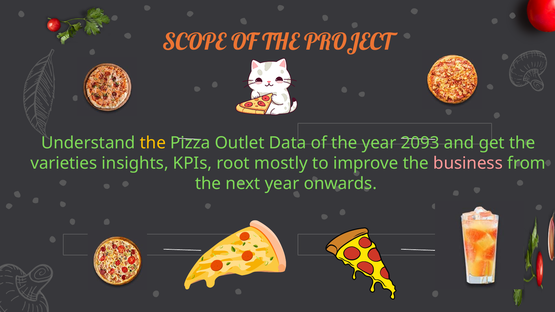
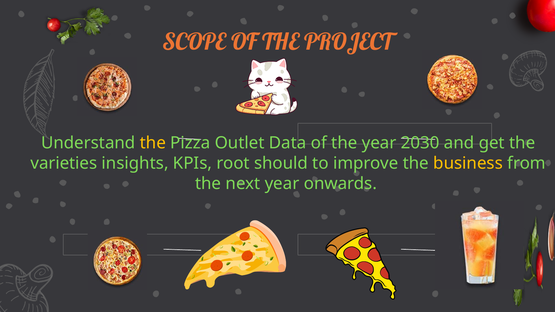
2093: 2093 -> 2030 (420, 143)
mostly: mostly -> should (281, 163)
business colour: pink -> yellow (468, 163)
